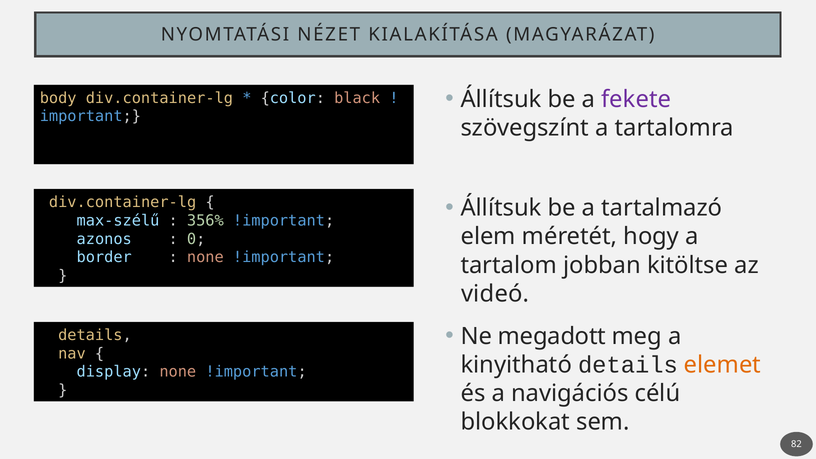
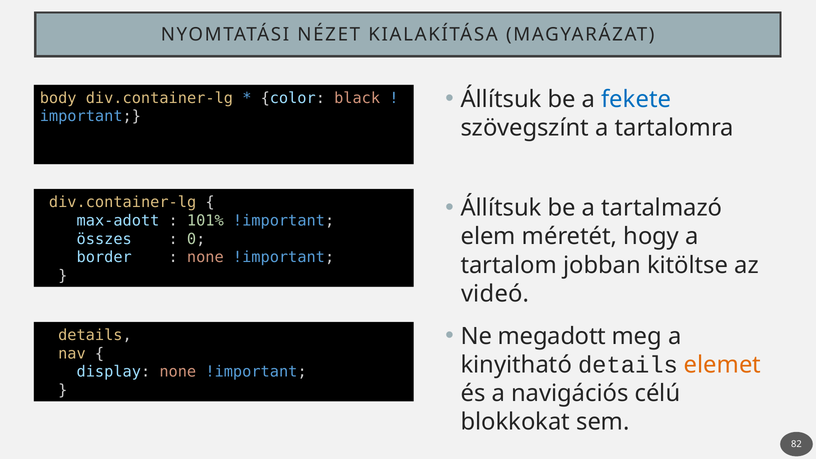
fekete colour: purple -> blue (636, 99)
max-szélű: max-szélű -> max-adott (118, 221)
356%: 356% -> 101% (205, 221)
azonos: azonos -> összes (104, 239)
